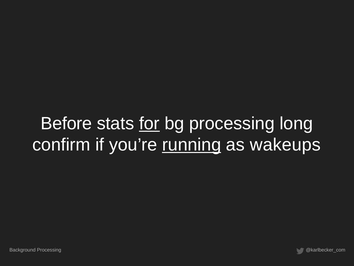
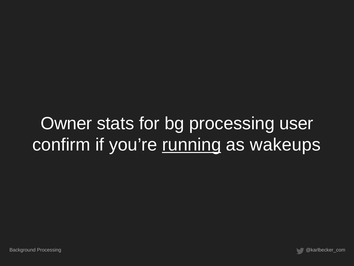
Before: Before -> Owner (66, 123)
for underline: present -> none (149, 123)
long: long -> user (296, 123)
